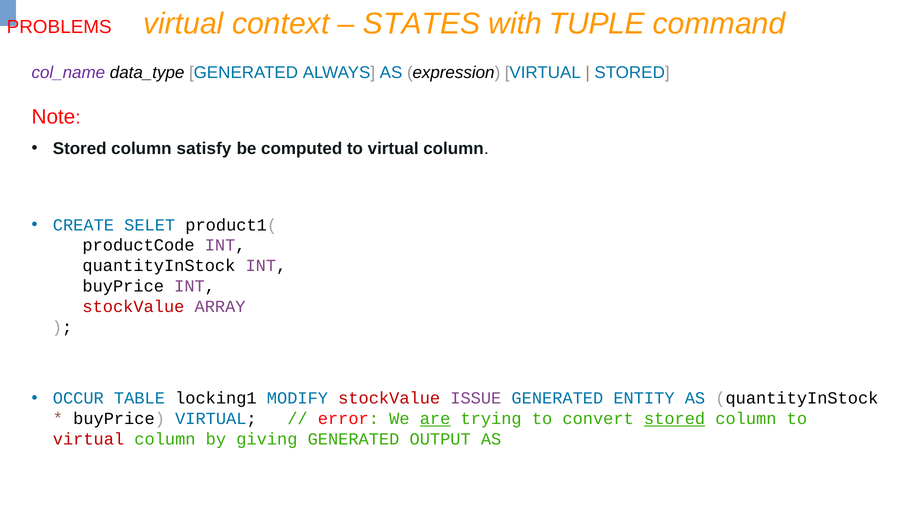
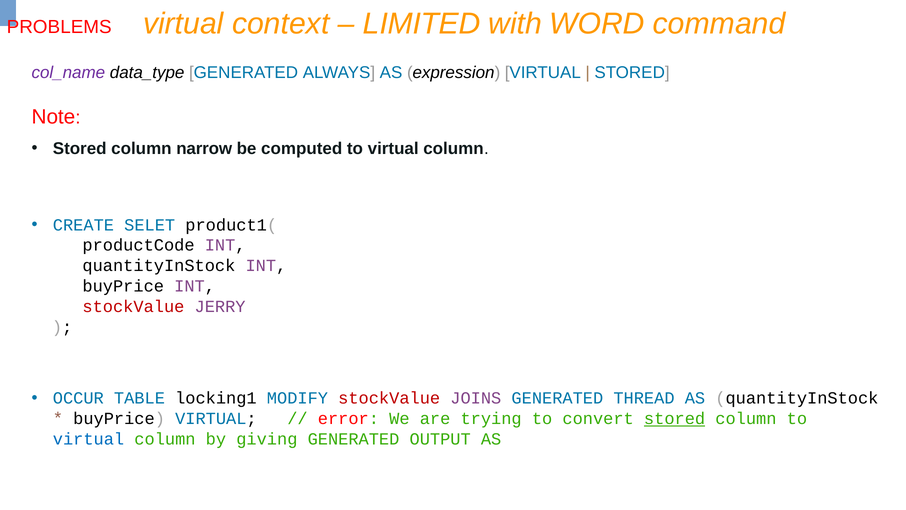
STATES: STATES -> LIMITED (422, 24)
TUPLE: TUPLE -> WORD (597, 24)
satisfy: satisfy -> narrow (204, 148)
ARRAY: ARRAY -> JERRY (220, 306)
ISSUE: ISSUE -> JOINS (476, 398)
ENTITY: ENTITY -> THREAD (644, 398)
are underline: present -> none (435, 418)
virtual colour: red -> blue (89, 439)
